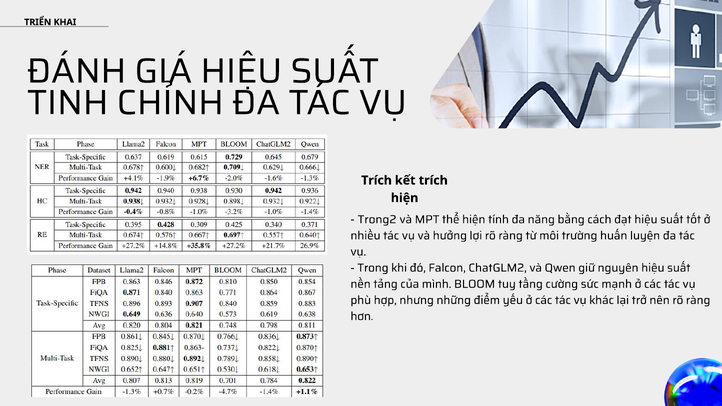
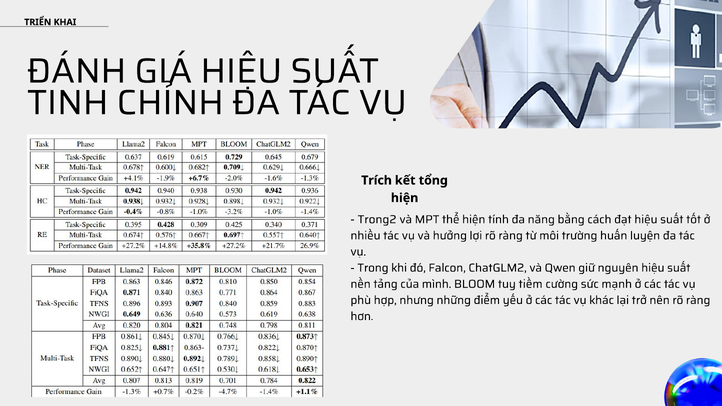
kết trích: trích -> tổng (433, 180)
tầng: tầng -> tiềm (531, 284)
